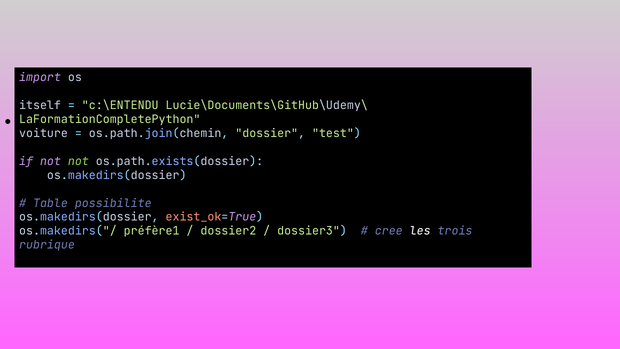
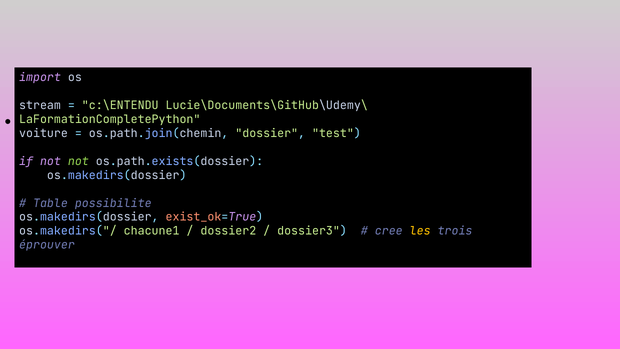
itself: itself -> stream (40, 105)
préfère1: préfère1 -> chacune1 (152, 231)
les colour: white -> yellow (420, 231)
rubrique: rubrique -> éprouver (47, 245)
